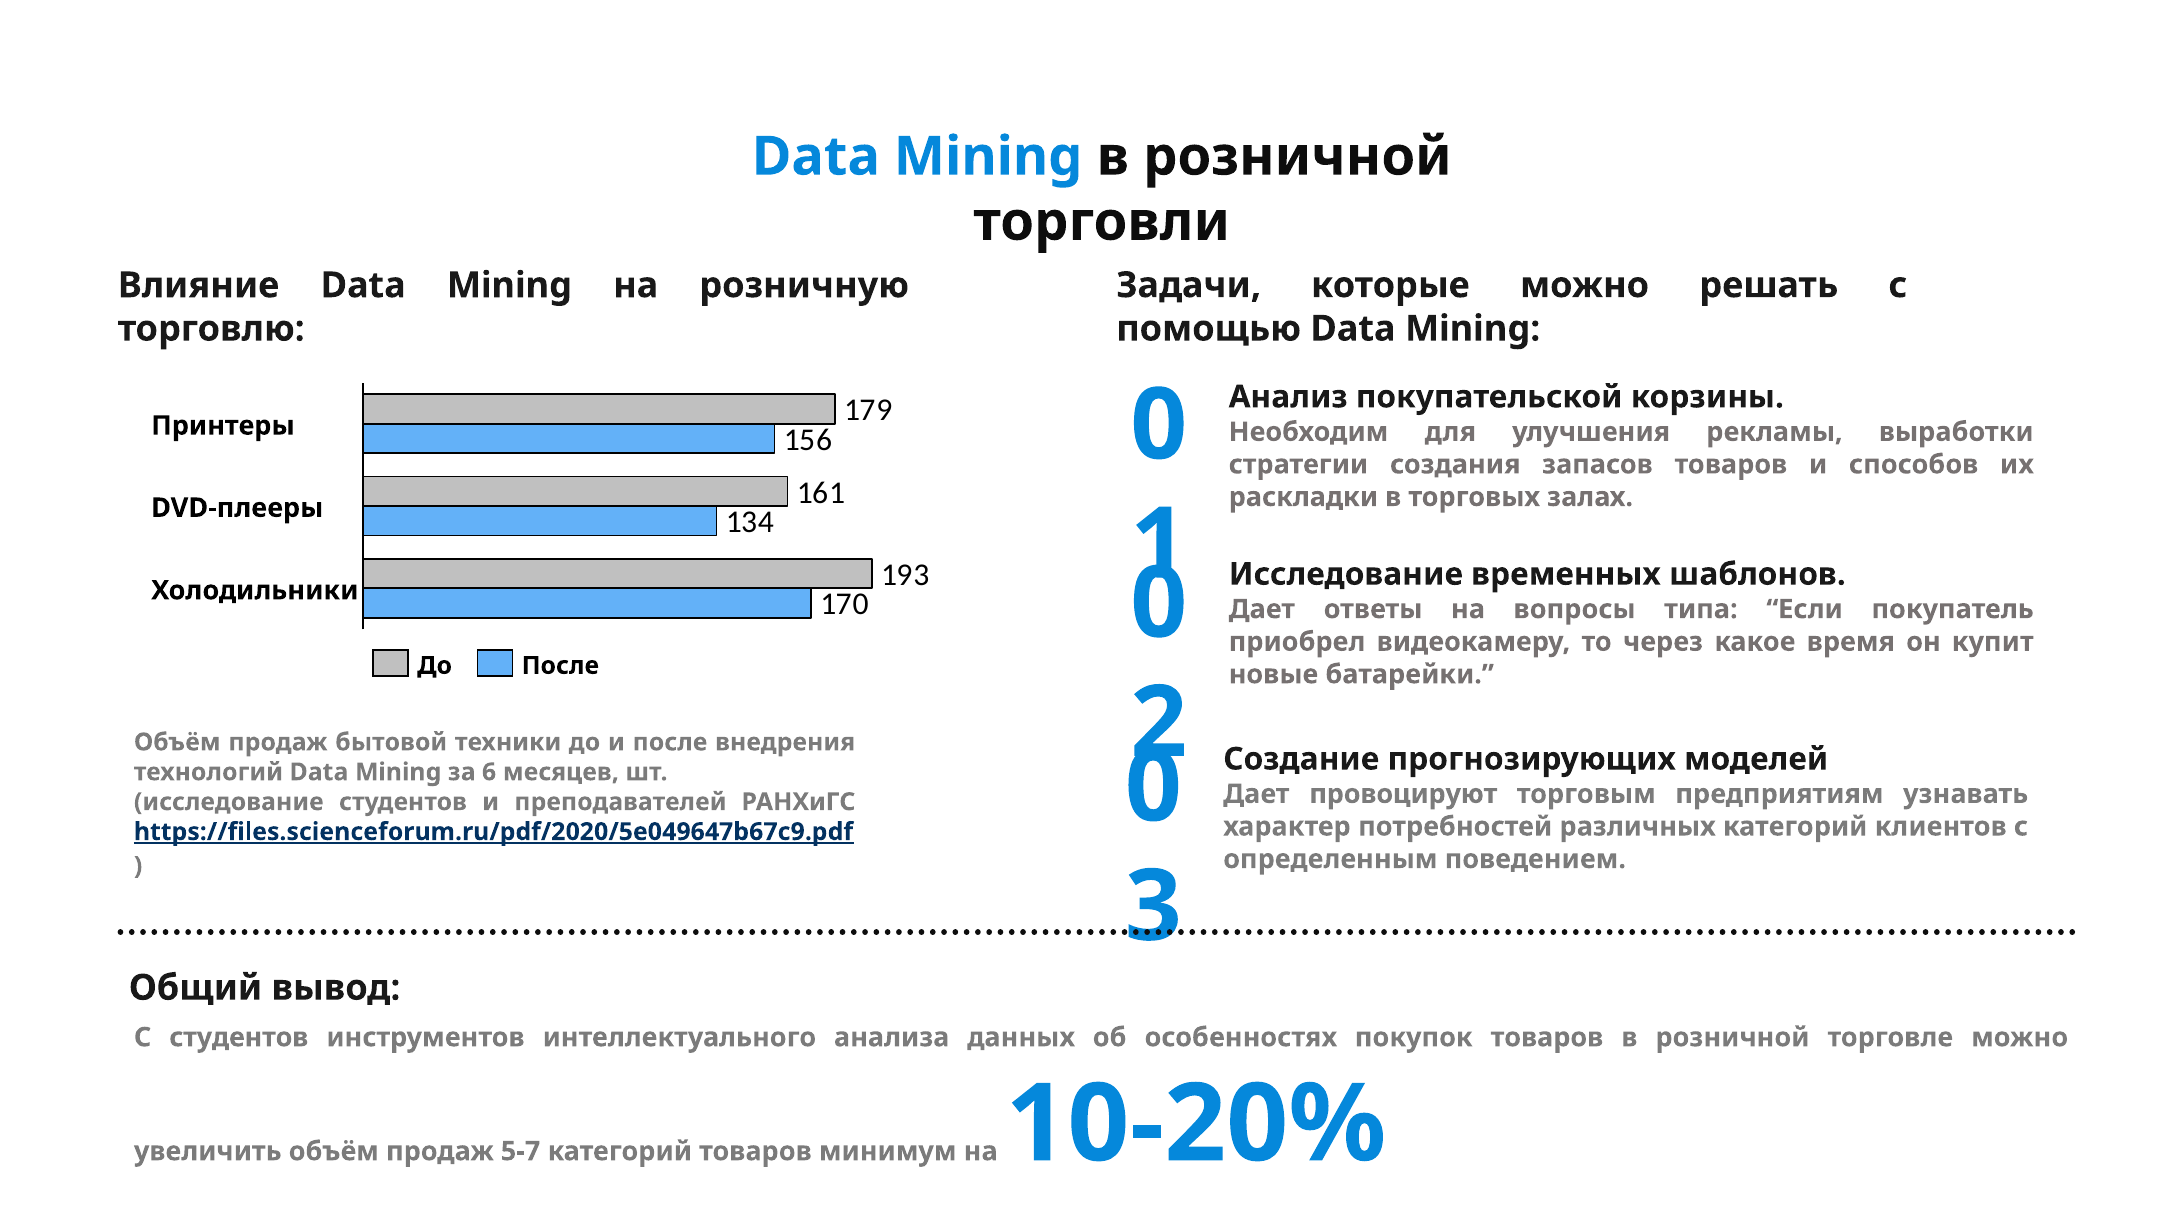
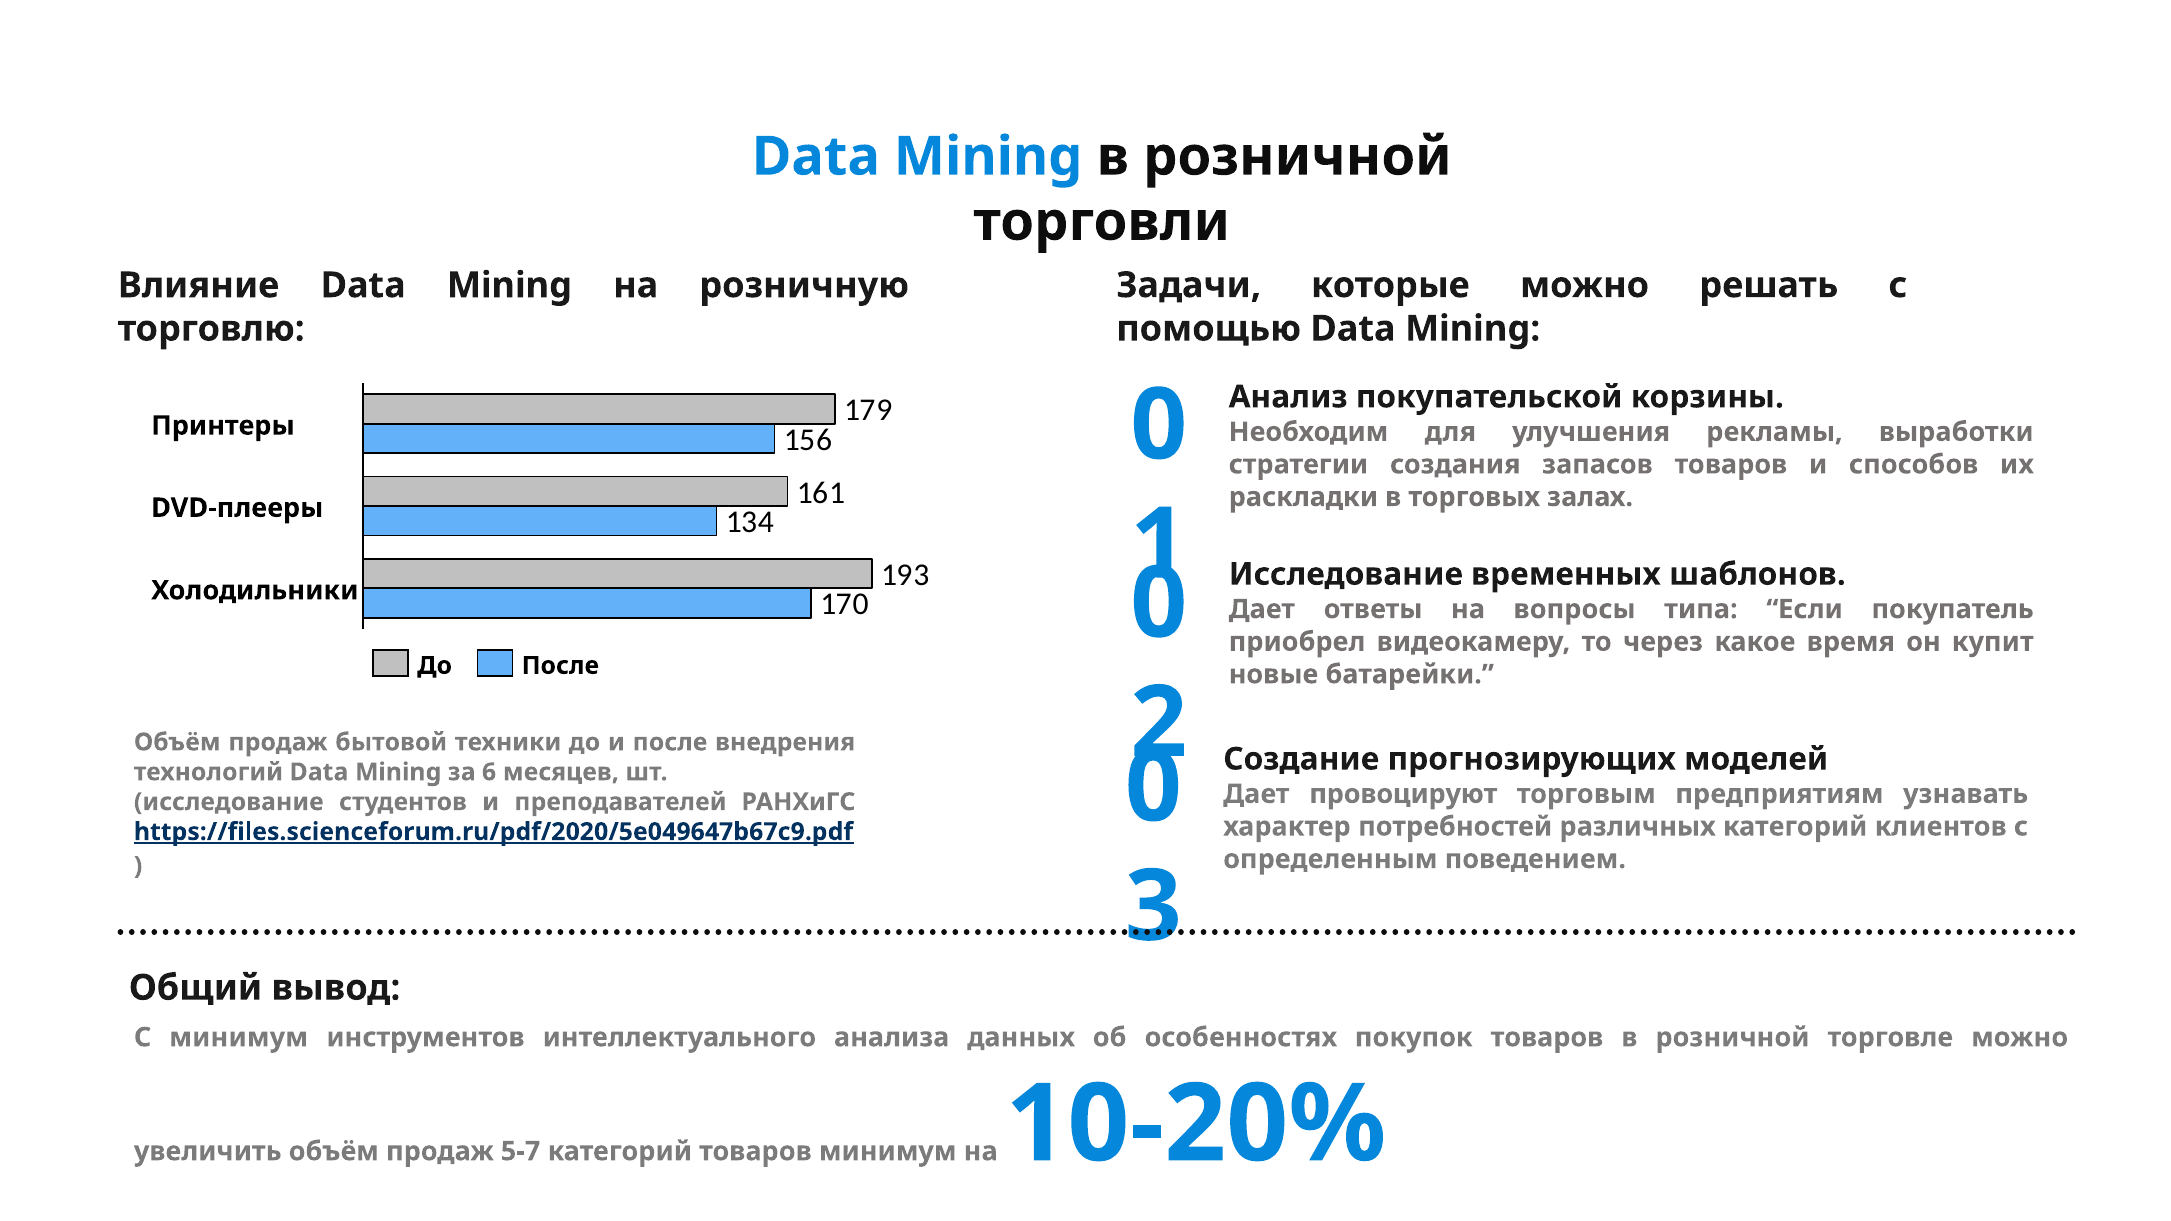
С студентов: студентов -> минимум (239, 1038)
